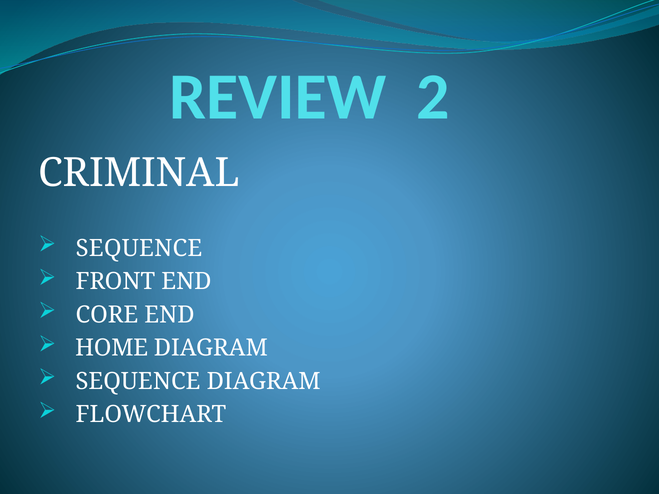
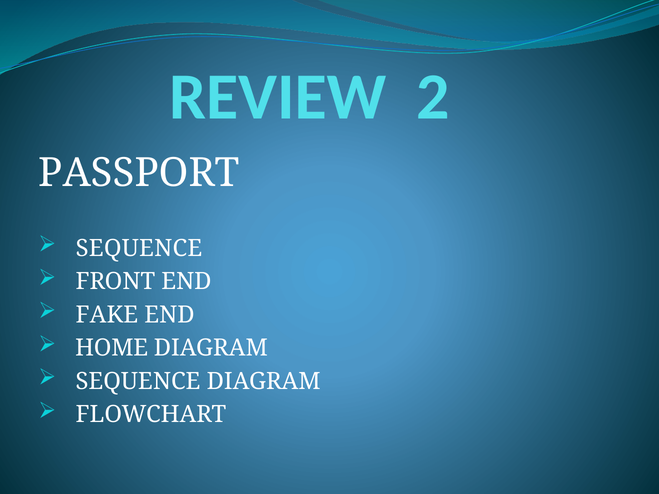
CRIMINAL: CRIMINAL -> PASSPORT (139, 173)
CORE: CORE -> FAKE (107, 315)
